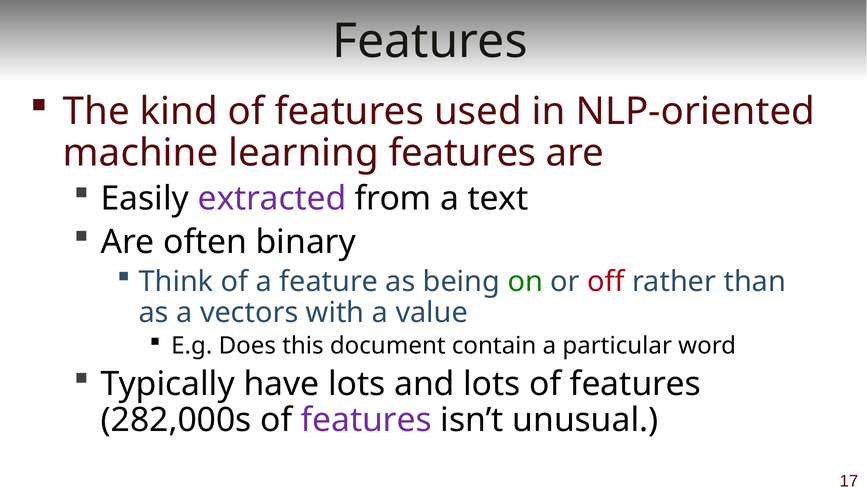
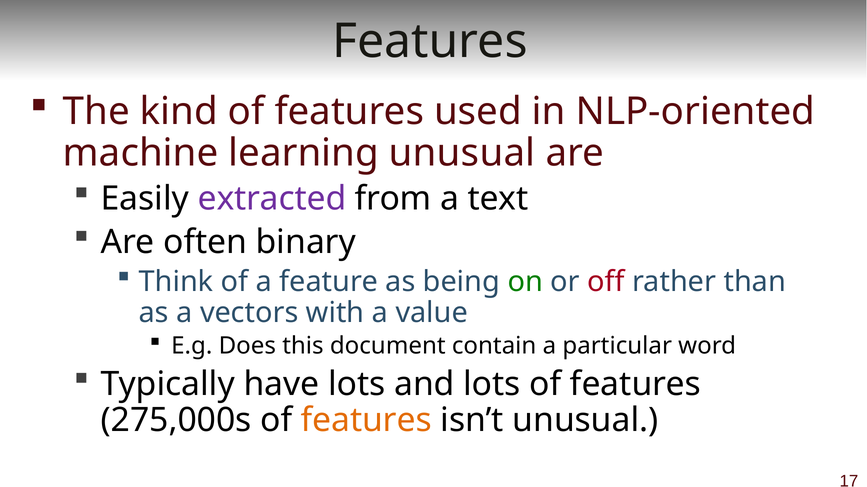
learning features: features -> unusual (462, 153)
282,000s: 282,000s -> 275,000s (176, 421)
features colour: purple -> orange (366, 421)
